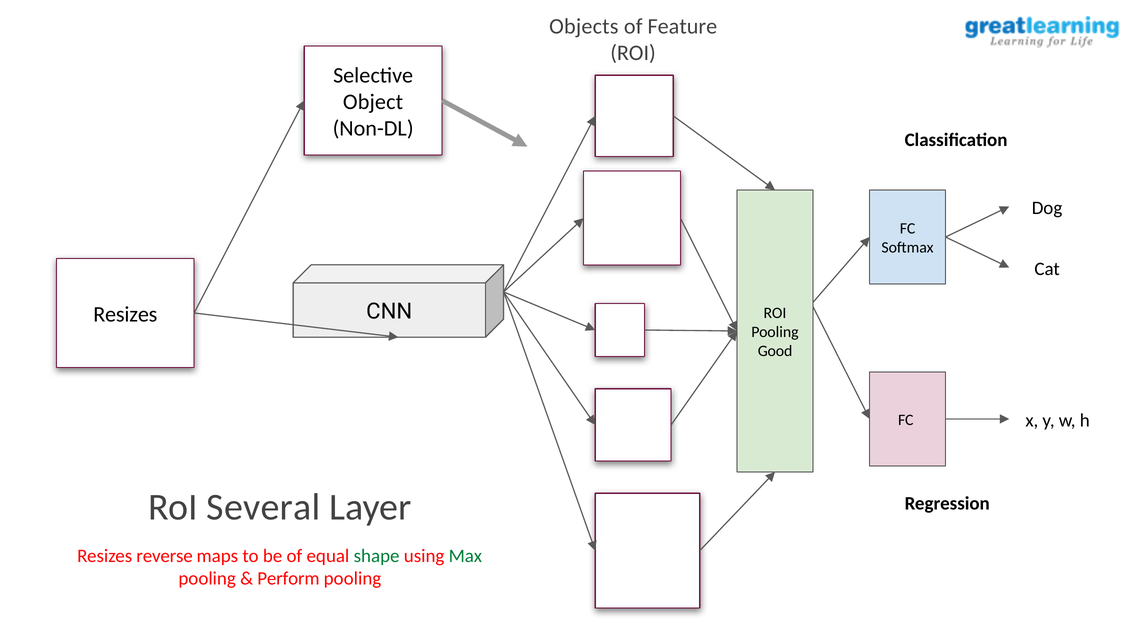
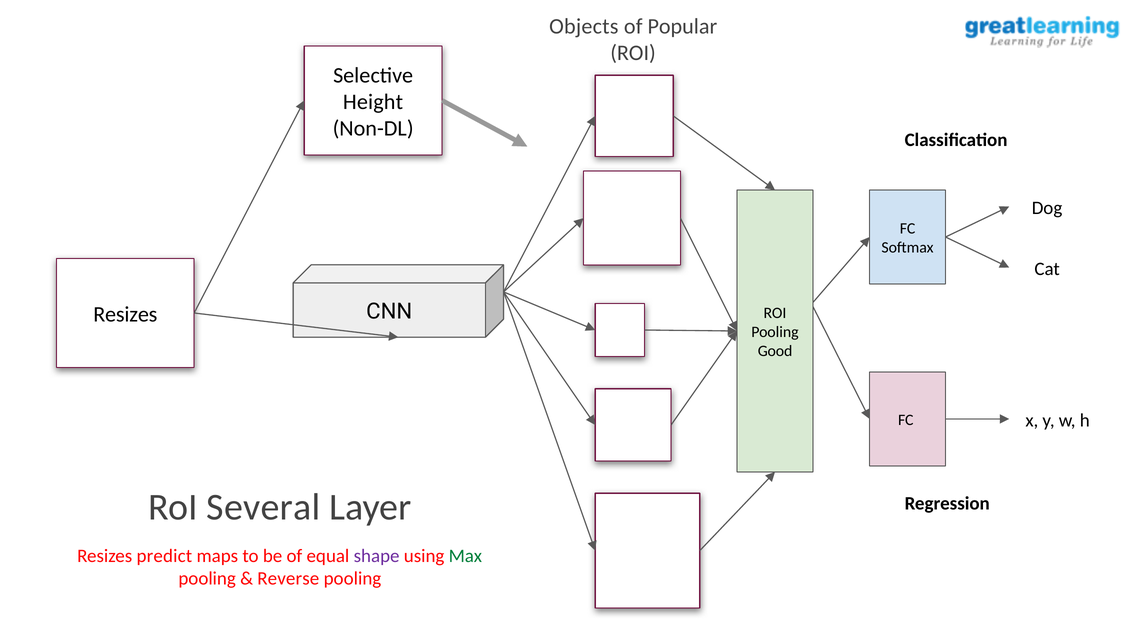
Feature: Feature -> Popular (682, 26)
Object: Object -> Height (373, 102)
reverse: reverse -> predict (164, 556)
shape colour: green -> purple (377, 556)
Perform: Perform -> Reverse (288, 579)
